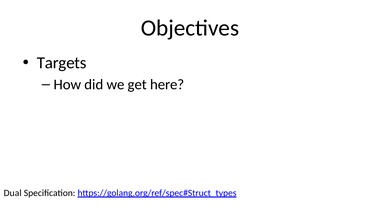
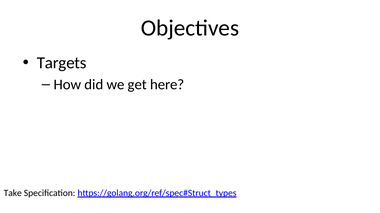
Dual: Dual -> Take (13, 194)
